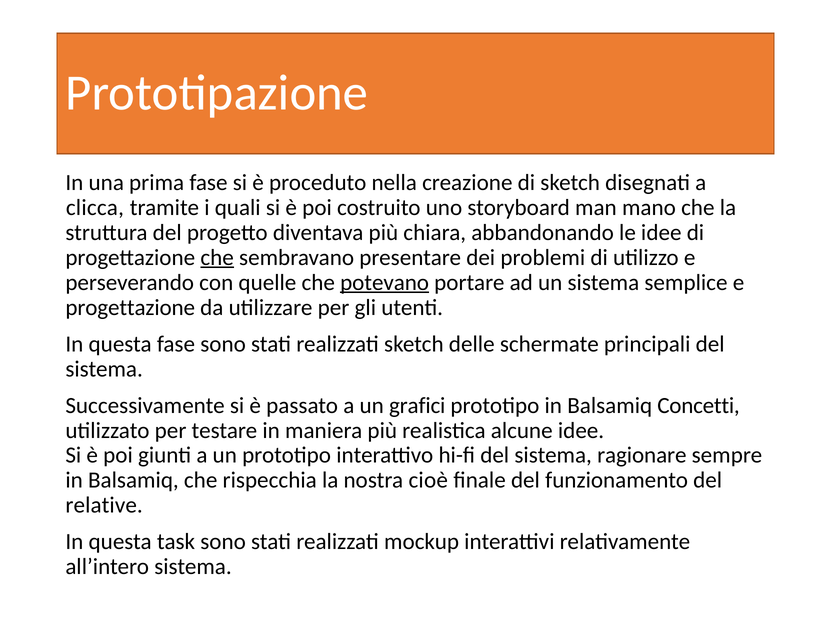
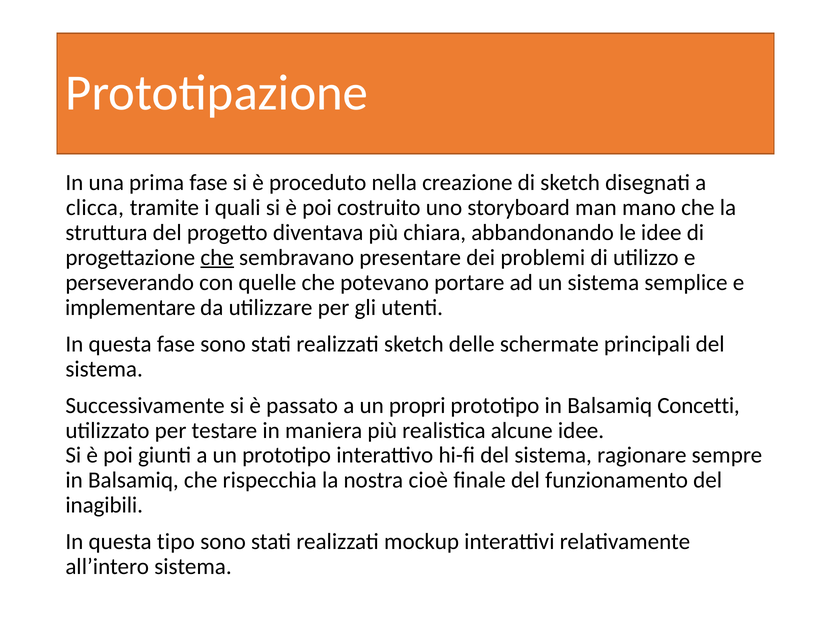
potevano underline: present -> none (385, 282)
progettazione: progettazione -> implementare (130, 307)
grafici: grafici -> propri (417, 405)
relative: relative -> inagibili (104, 505)
task: task -> tipo (176, 541)
